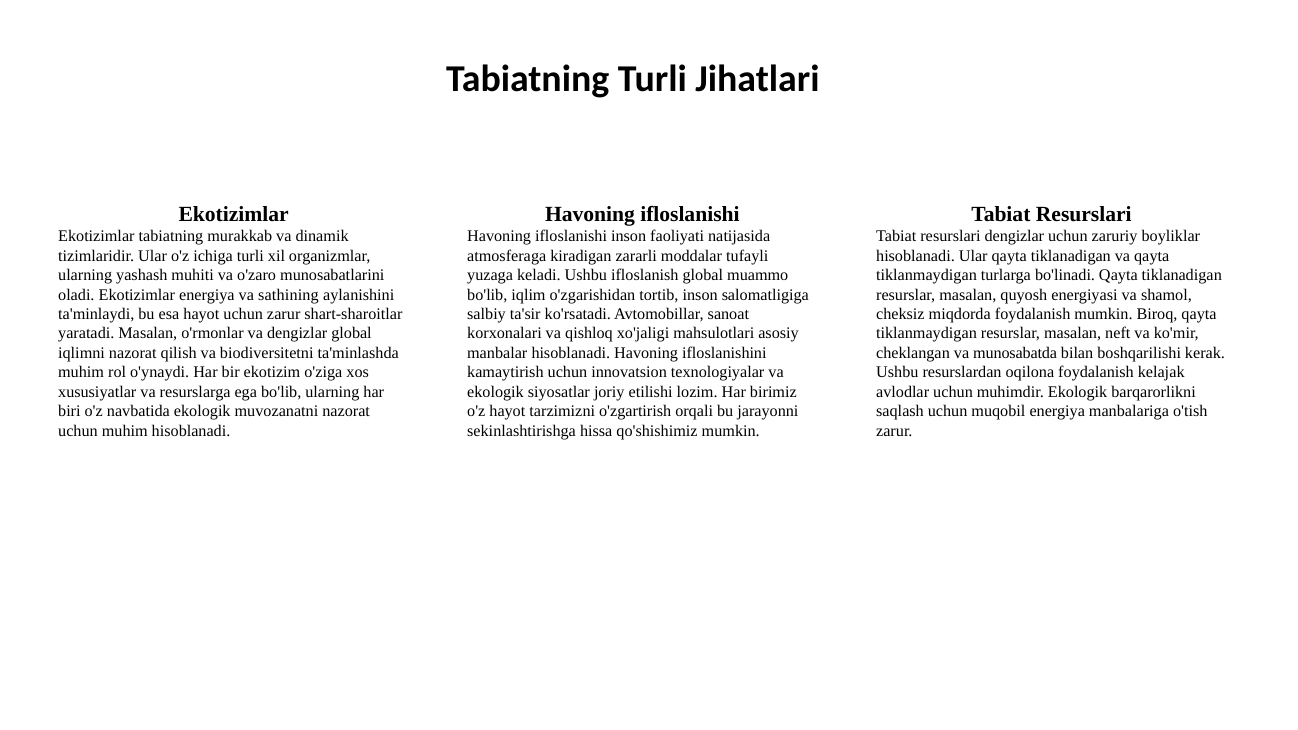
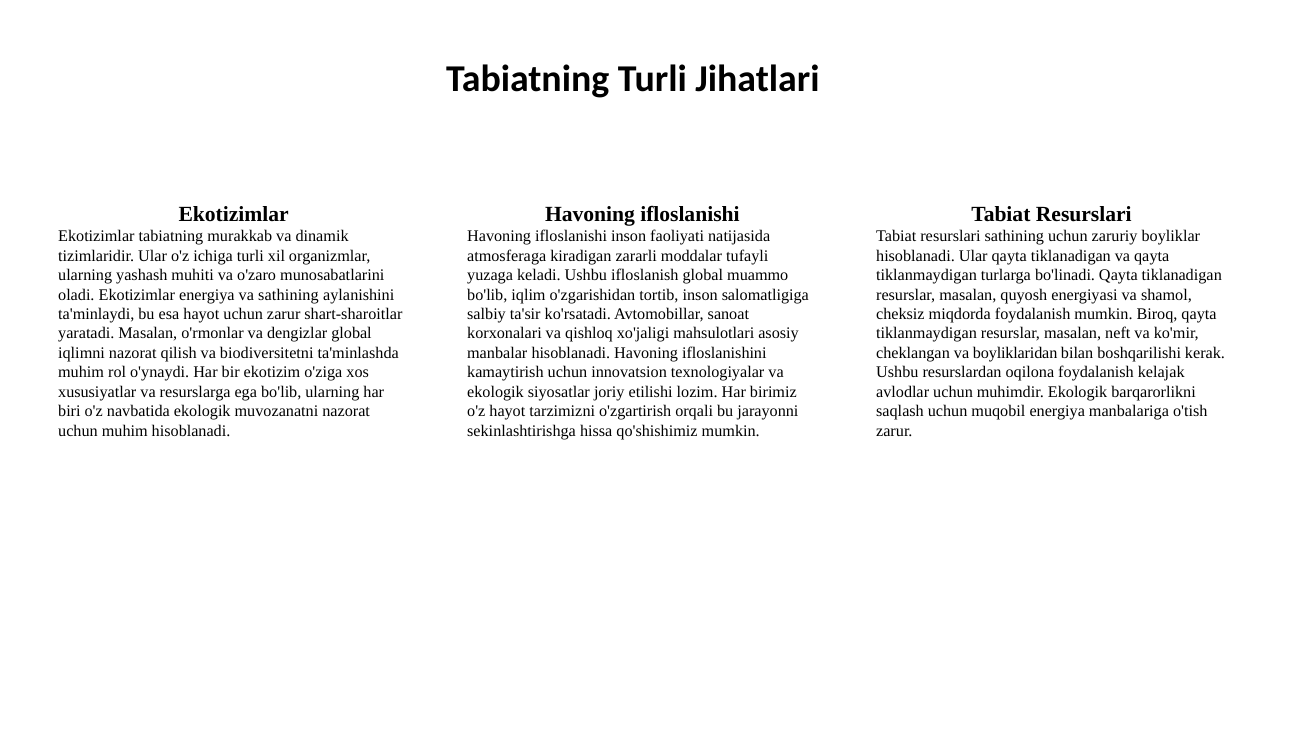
resurslari dengizlar: dengizlar -> sathining (1014, 236)
munosabatda: munosabatda -> boyliklaridan (1015, 353)
